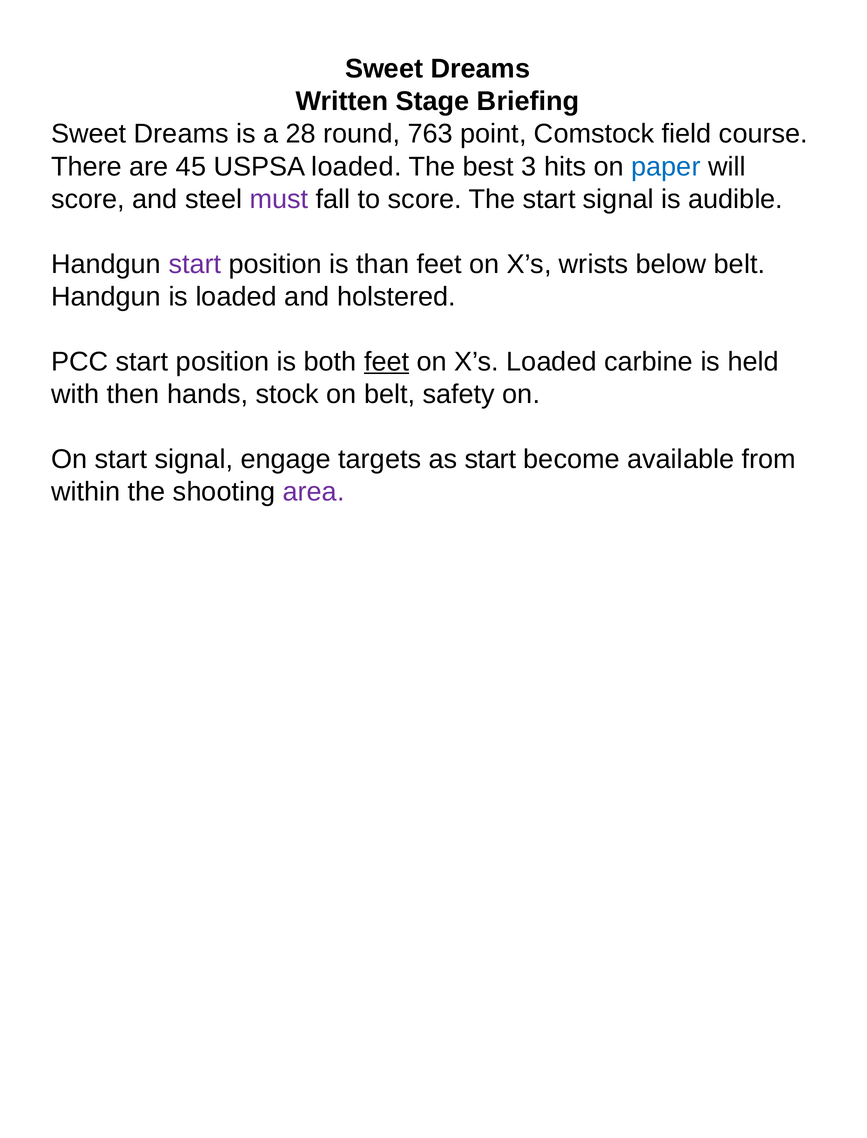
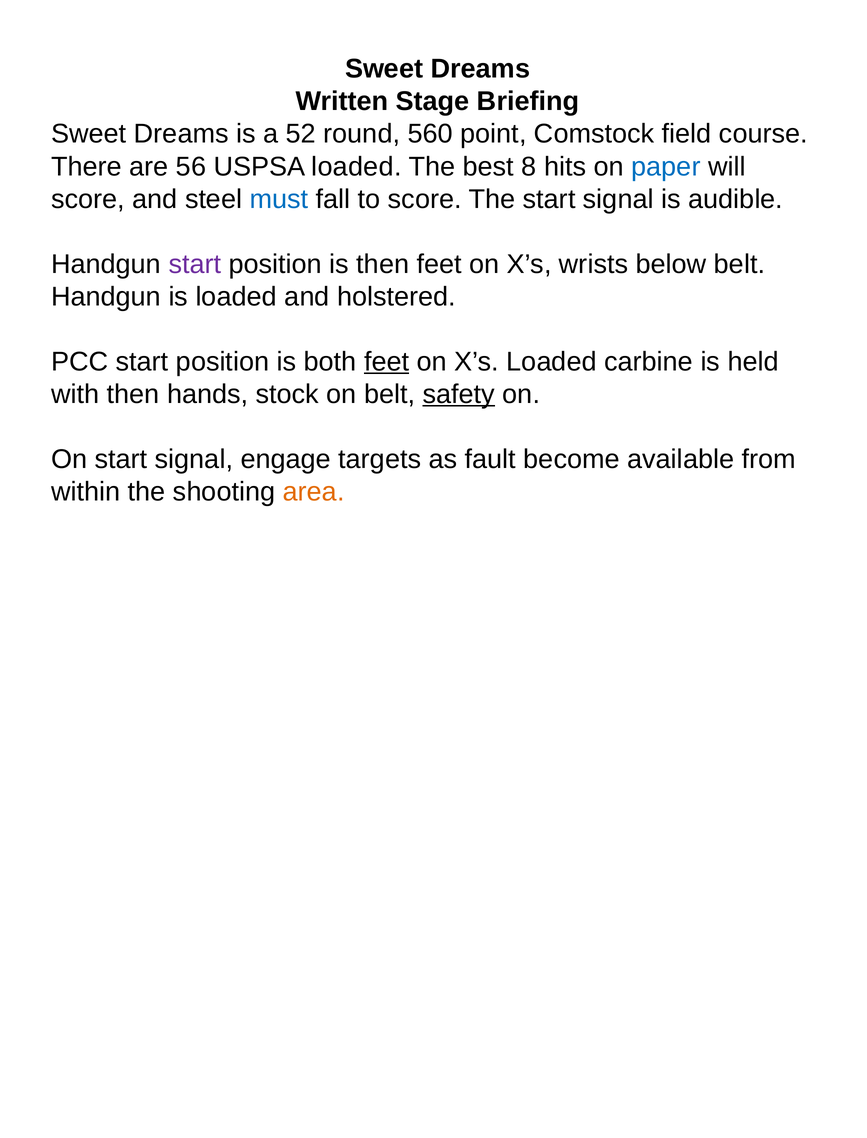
28: 28 -> 52 (301, 134)
763: 763 -> 560 (430, 134)
45: 45 -> 56 (191, 167)
3: 3 -> 8 (529, 167)
must colour: purple -> blue (279, 199)
is than: than -> then (383, 264)
safety underline: none -> present (459, 394)
as start: start -> fault (490, 459)
area colour: purple -> orange (314, 492)
